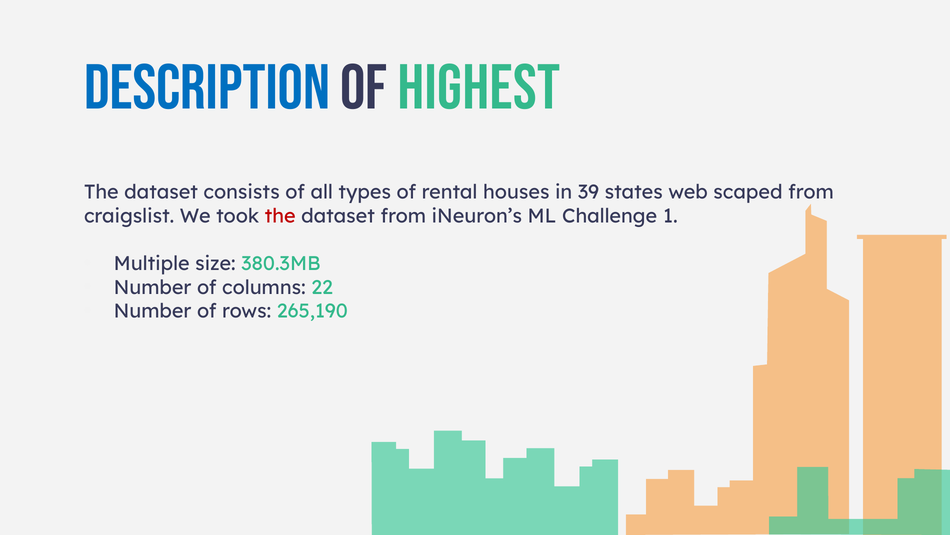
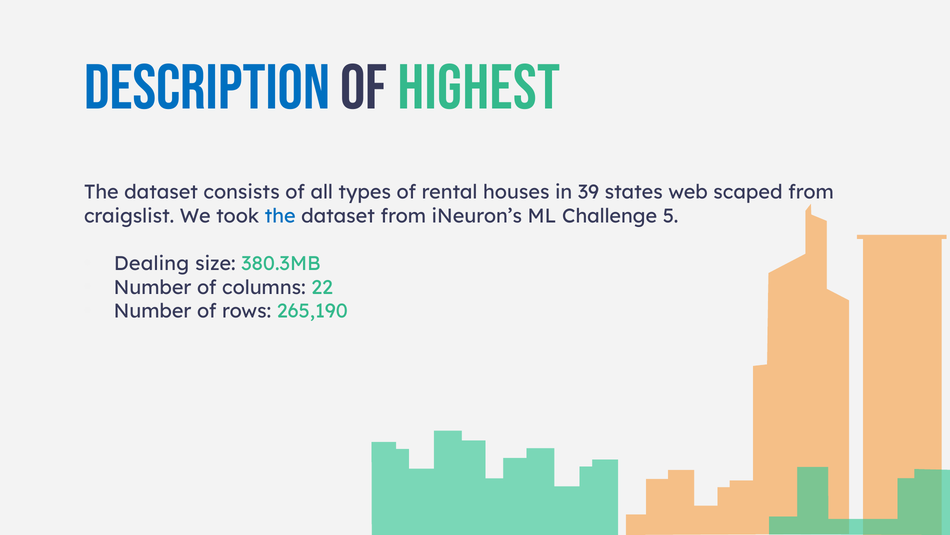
the colour: red -> blue (280, 216)
1: 1 -> 5 (671, 216)
Multiple: Multiple -> Dealing (152, 263)
